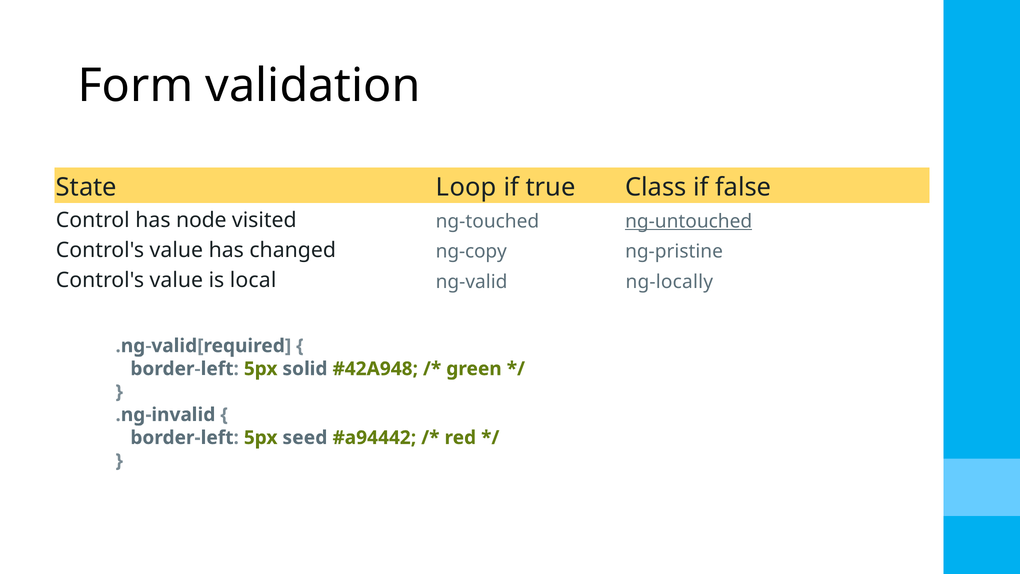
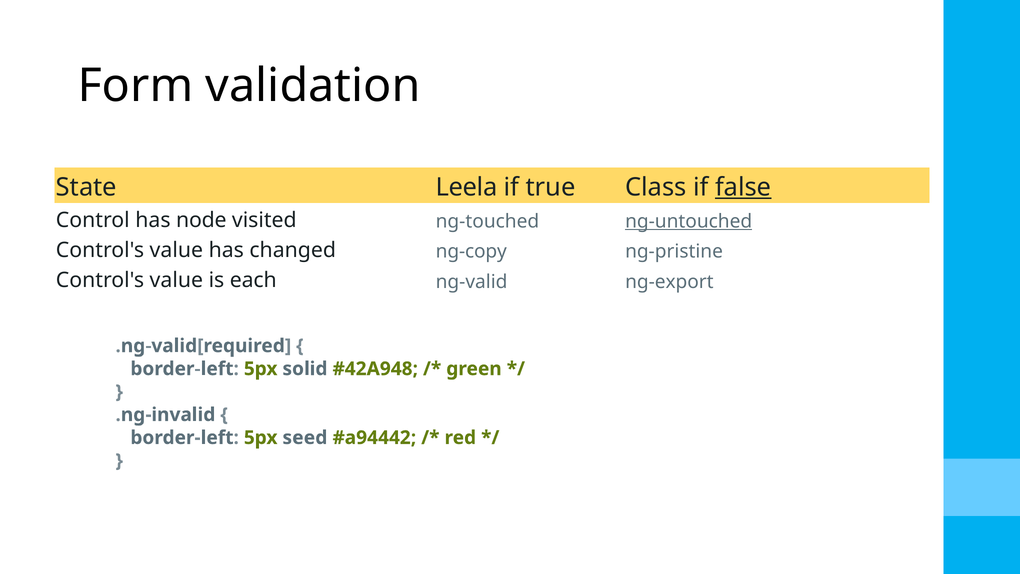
Loop: Loop -> Leela (467, 187)
false underline: none -> present (743, 187)
local: local -> each (253, 280)
ng-locally: ng-locally -> ng-export (669, 282)
